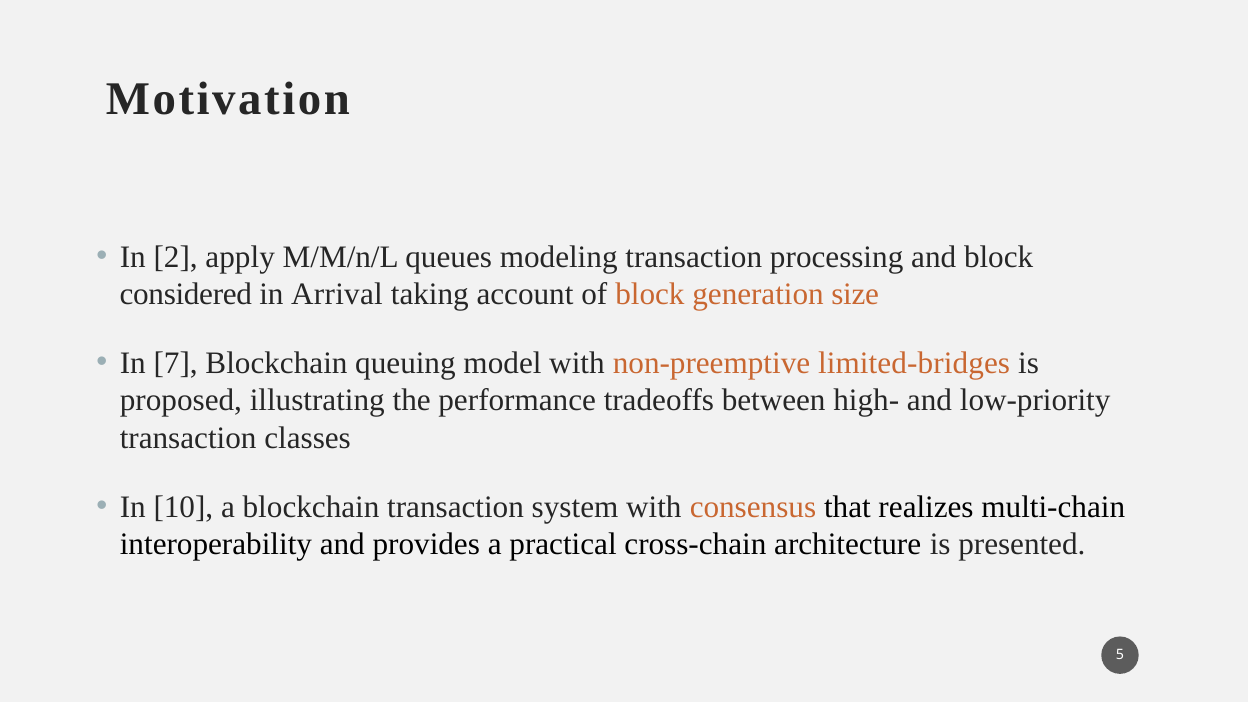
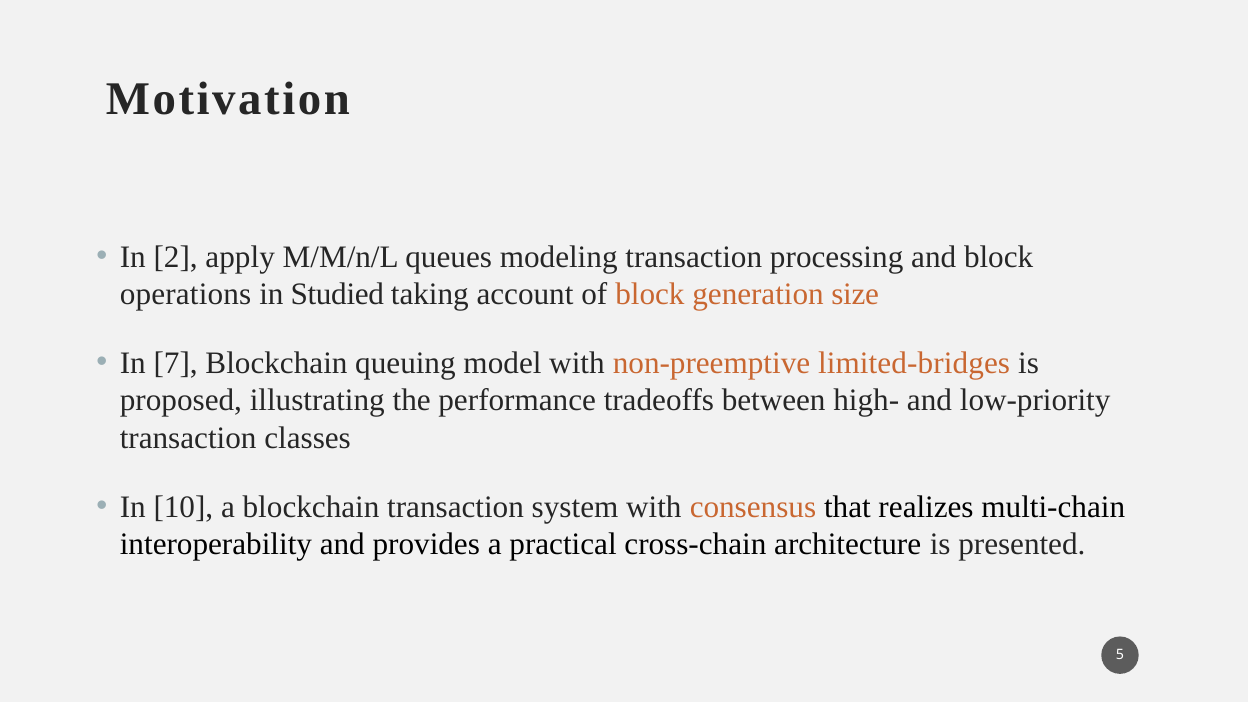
considered: considered -> operations (186, 295)
Arrival: Arrival -> Studied (337, 295)
